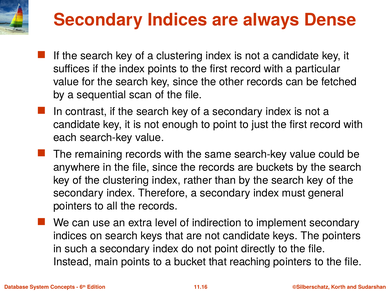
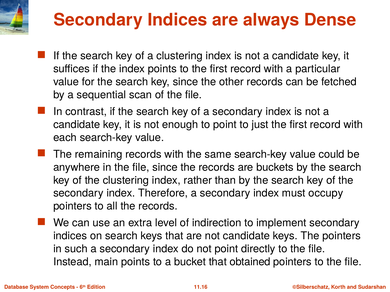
general: general -> occupy (326, 193)
reaching: reaching -> obtained (250, 262)
